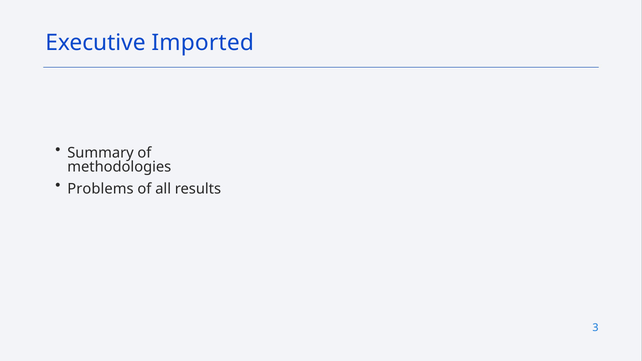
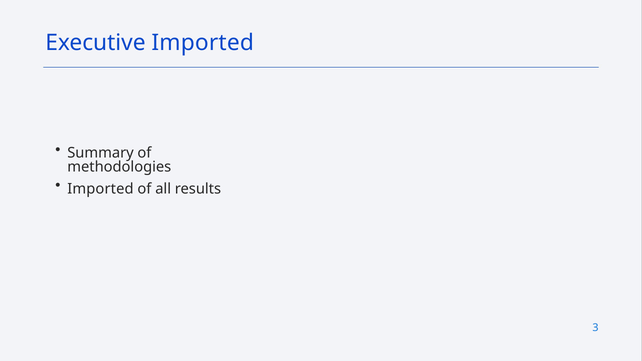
Problems: Problems -> Imported (100, 189)
